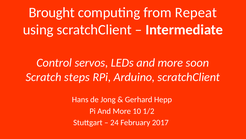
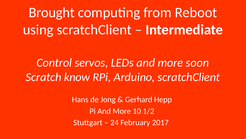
Repeat: Repeat -> Reboot (196, 12)
steps: steps -> know (77, 77)
